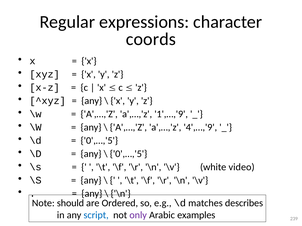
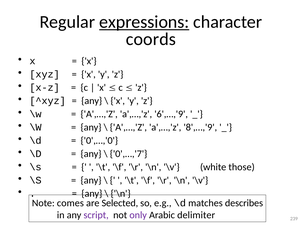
expressions underline: none -> present (144, 22)
1',…,'9: 1',…,'9 -> 6',…,'9 (171, 114)
4',…,'9: 4',…,'9 -> 8',…,'9 (200, 128)
0',…,'5: 0',…,'5 -> 0',…,'0 (99, 141)
0',…,'5: 0',…,'5 -> 0',…,'7 (129, 154)
video: video -> those (242, 167)
should: should -> comes (70, 203)
Ordered: Ordered -> Selected (120, 203)
script colour: blue -> purple (96, 216)
examples: examples -> delimiter (196, 216)
